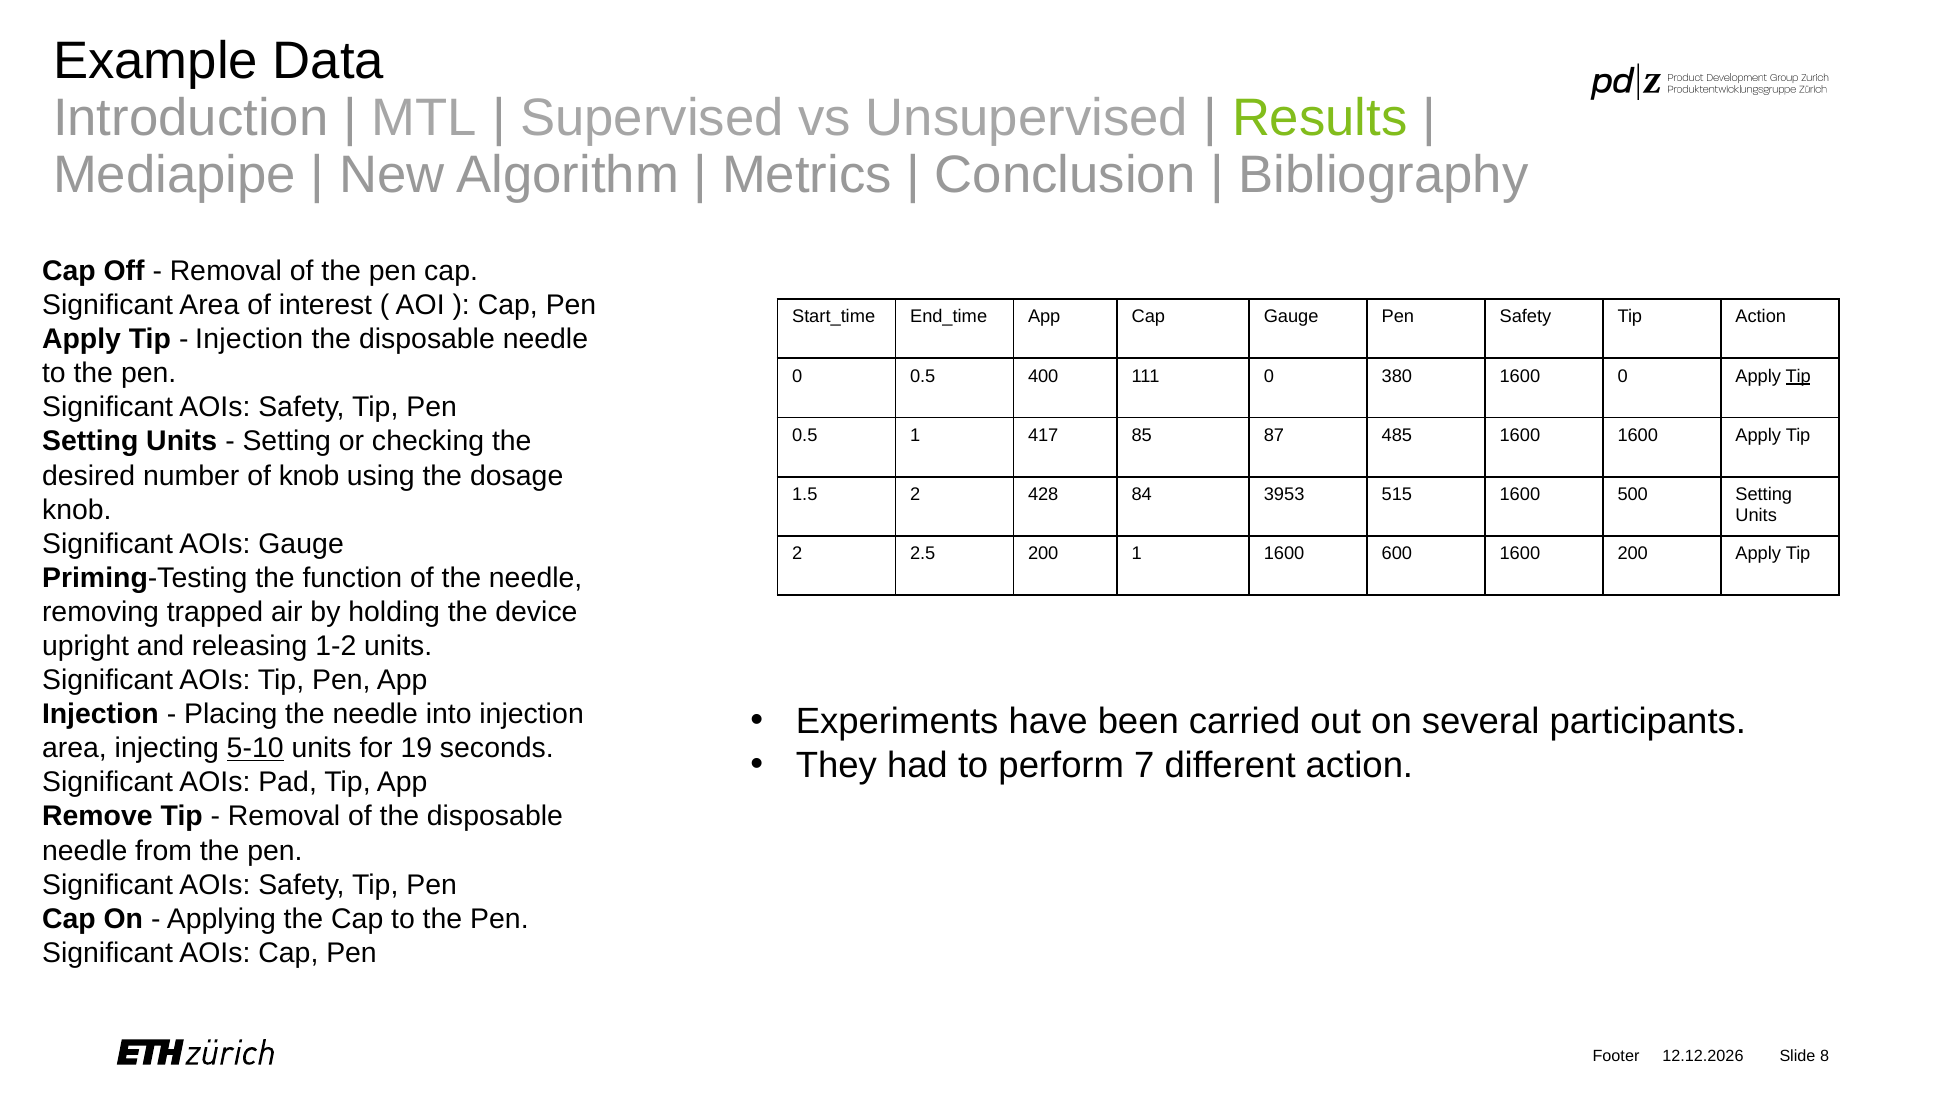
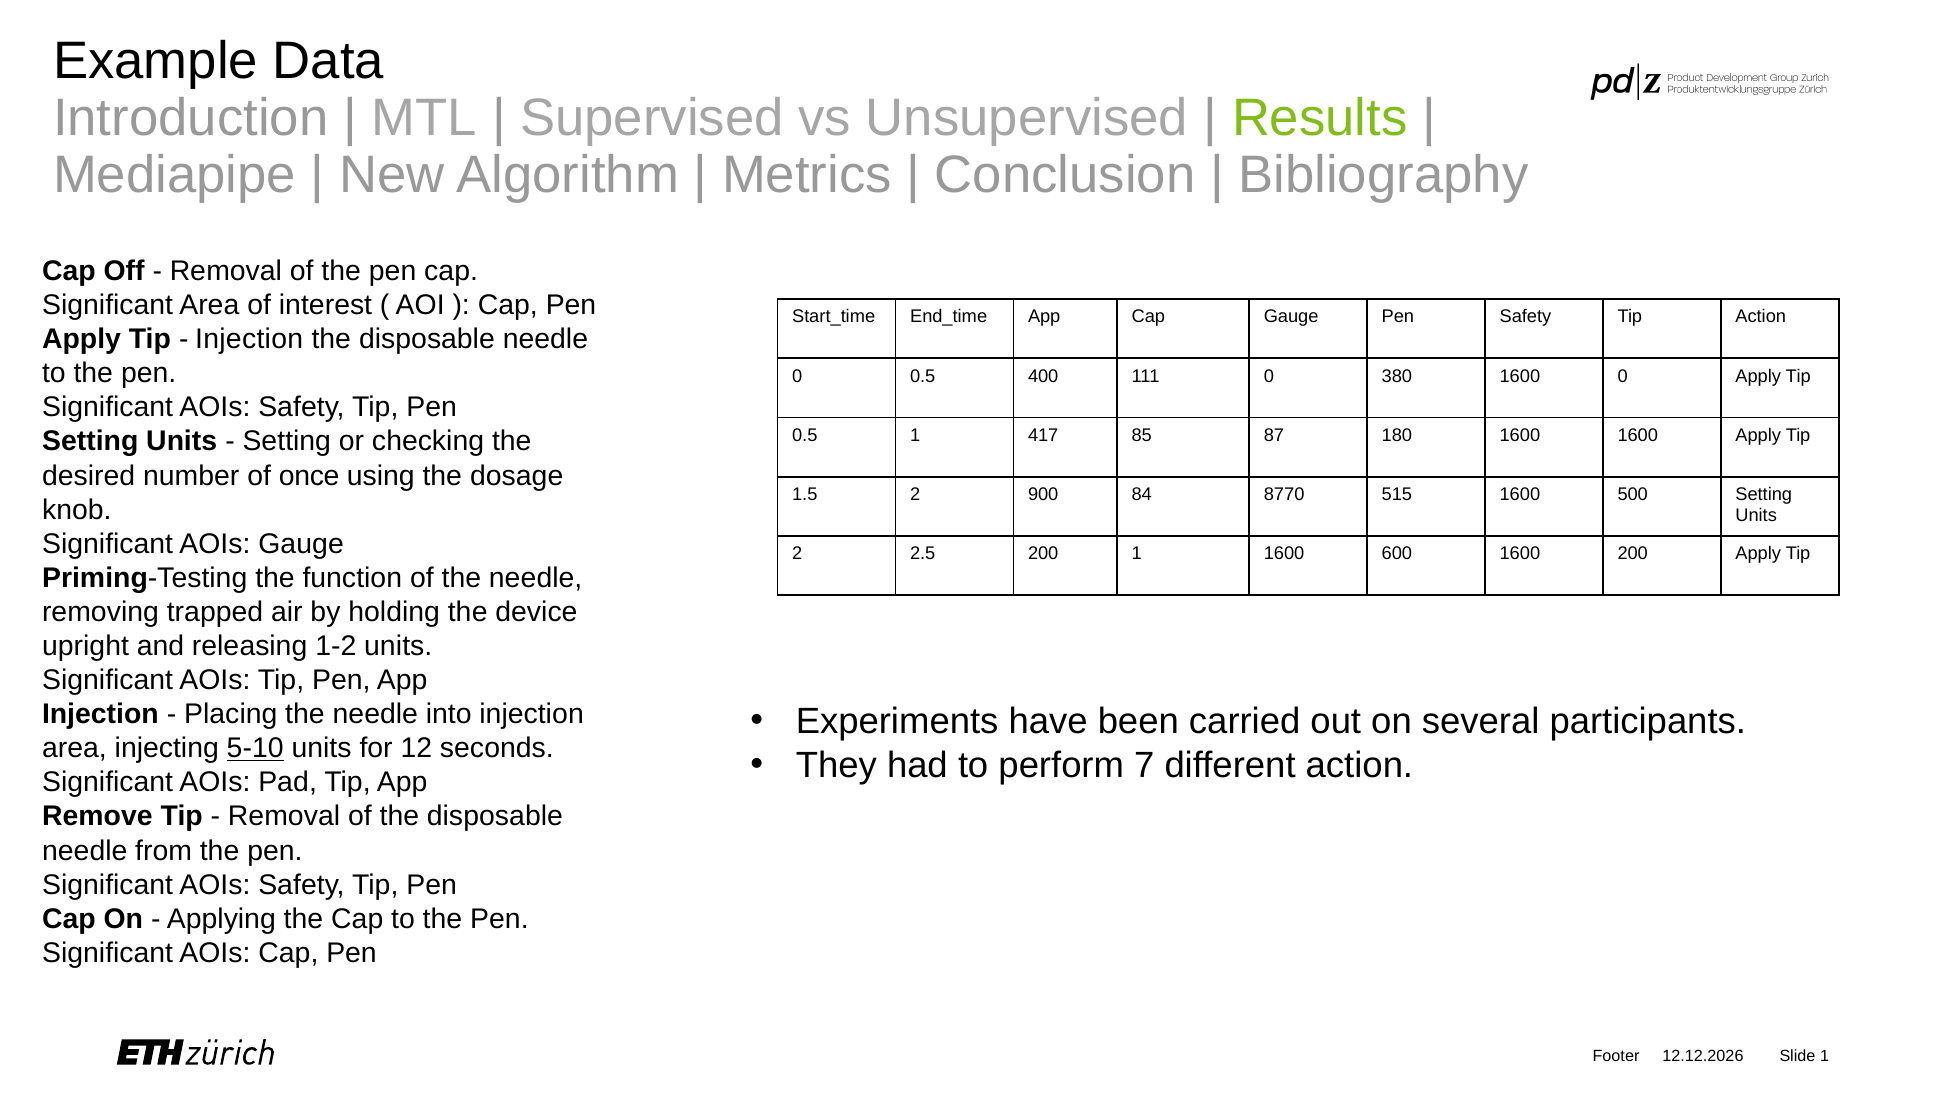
Tip underline: present -> none (1798, 376)
485: 485 -> 180 (1397, 435)
of knob: knob -> once (309, 476)
428: 428 -> 900 (1043, 494)
3953: 3953 -> 8770 (1284, 494)
19: 19 -> 12 (416, 748)
Slide 8: 8 -> 1 (1825, 1055)
